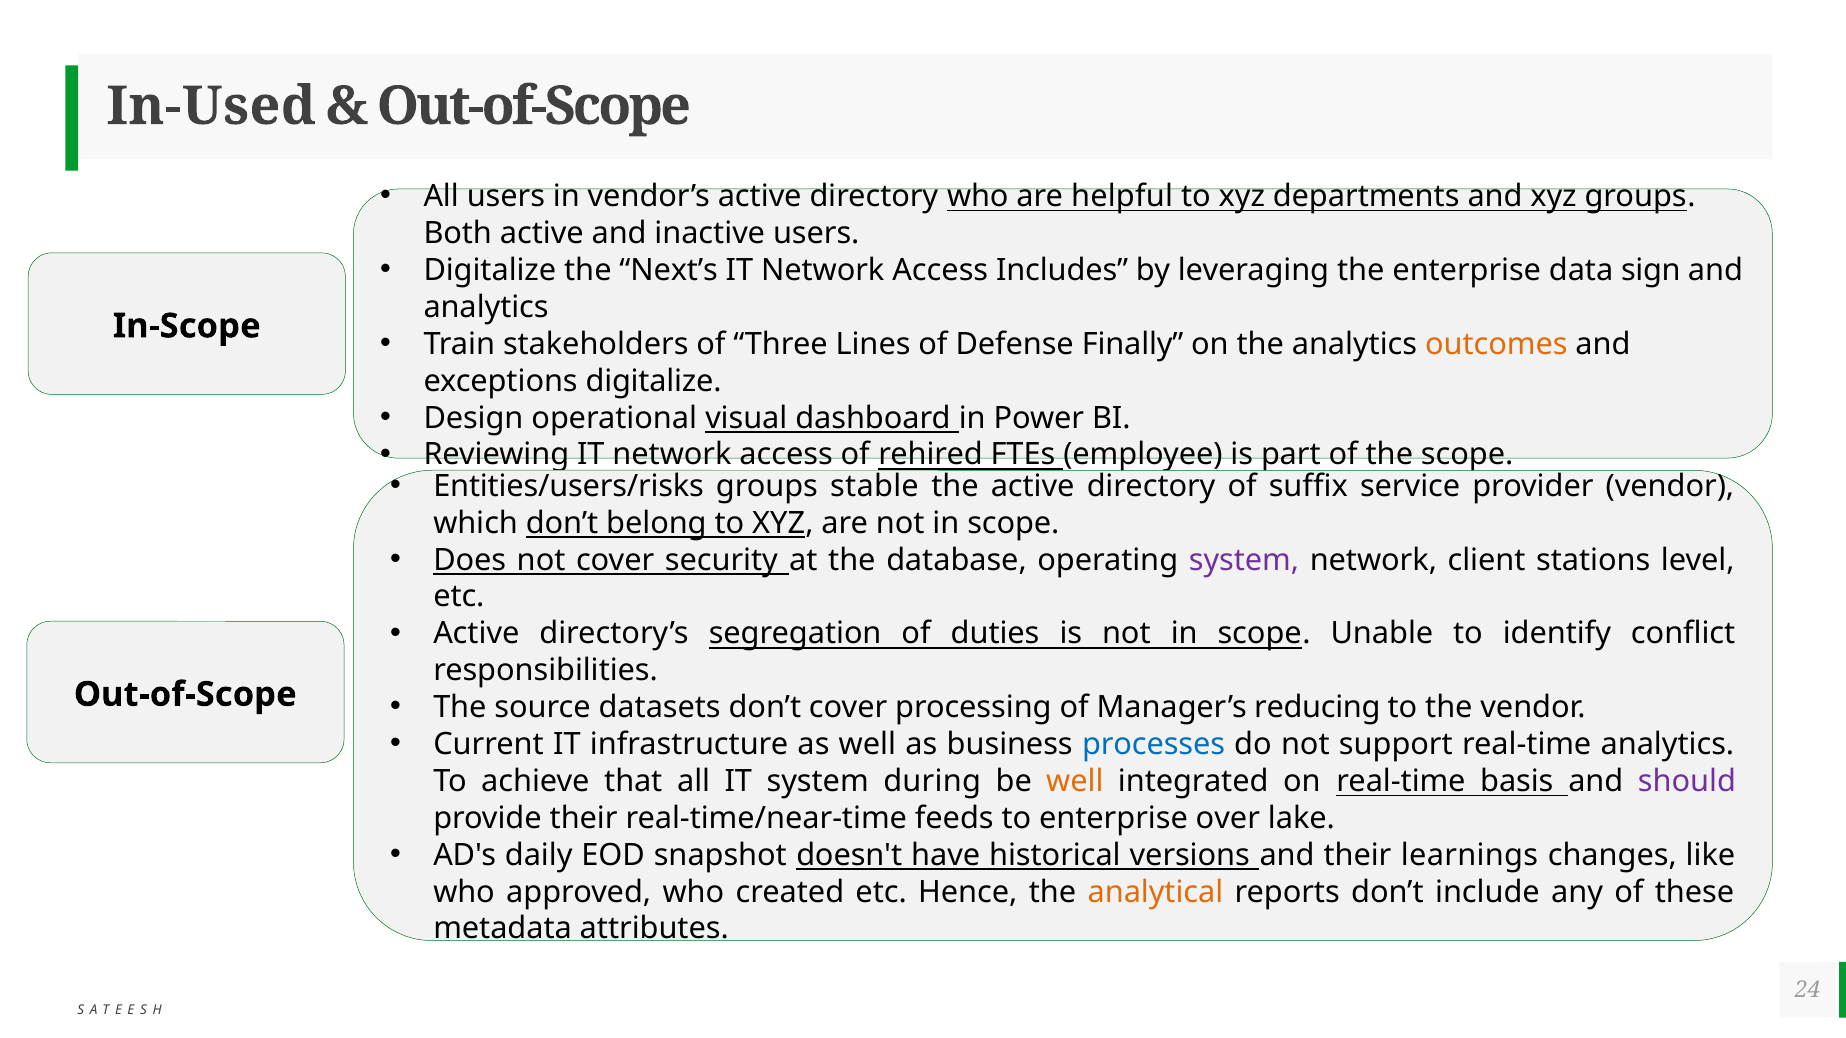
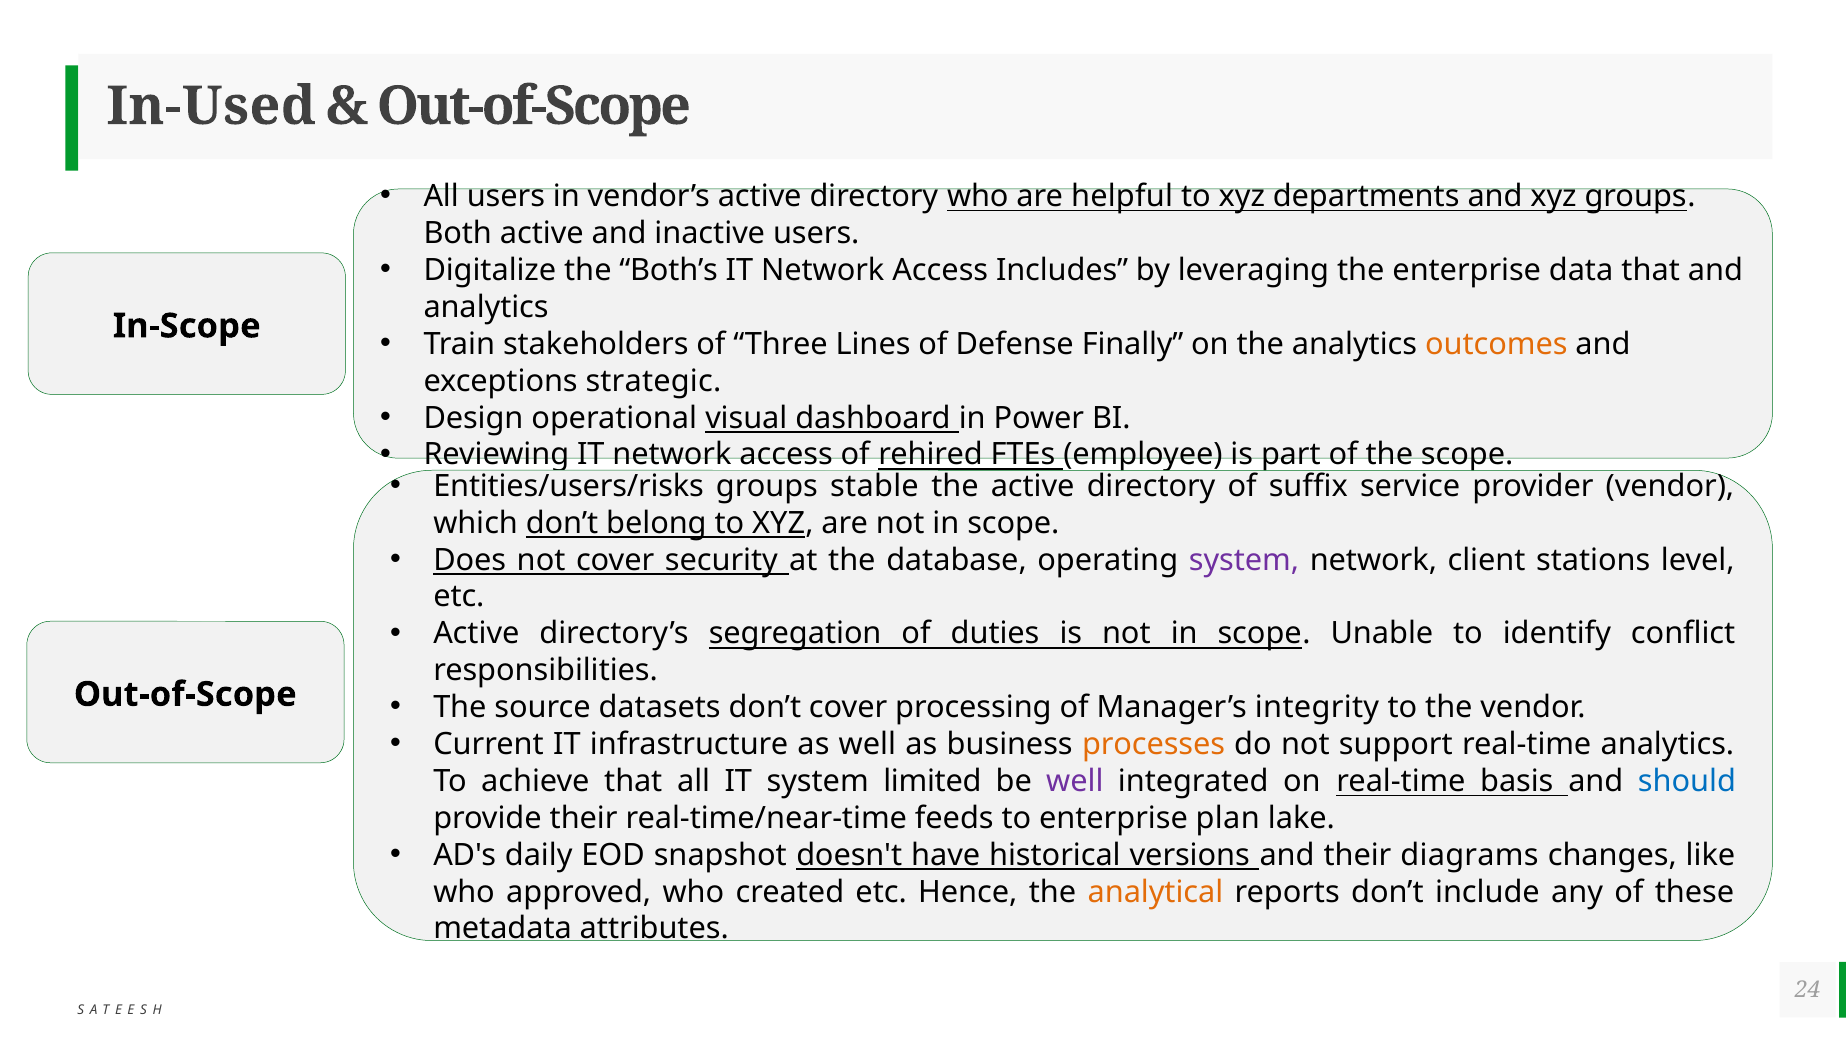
Next’s: Next’s -> Both’s (669, 270)
data sign: sign -> that (1651, 270)
exceptions digitalize: digitalize -> strategic (653, 381)
reducing: reducing -> integrity (1317, 708)
processes colour: blue -> orange (1154, 745)
during: during -> limited (932, 782)
well colour: orange -> purple (1075, 782)
should colour: purple -> blue (1687, 782)
over: over -> plan (1228, 818)
learnings: learnings -> diagrams (1470, 855)
